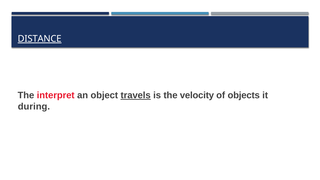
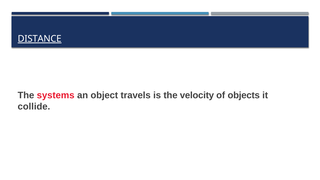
interpret: interpret -> systems (56, 95)
travels underline: present -> none (136, 95)
during: during -> collide (34, 107)
